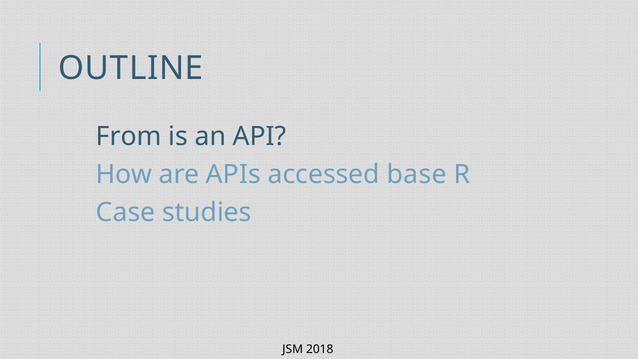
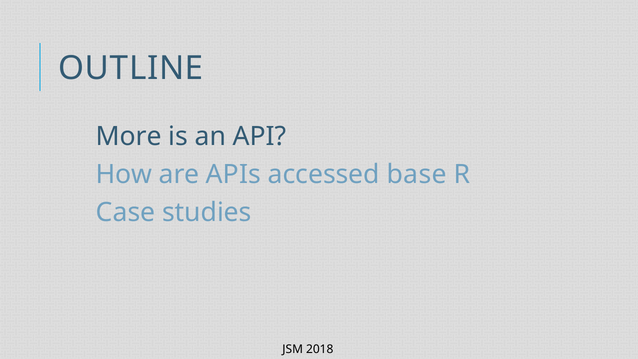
From: From -> More (129, 136)
